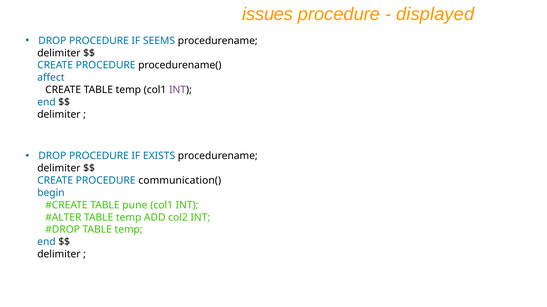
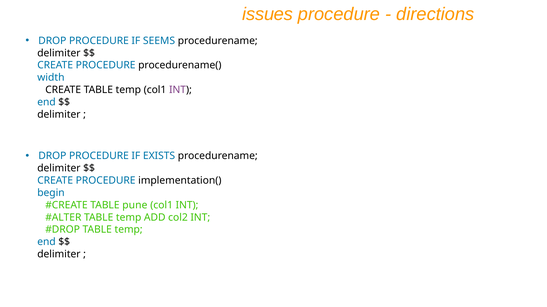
displayed: displayed -> directions (435, 14)
affect: affect -> width (51, 78)
communication(: communication( -> implementation( (180, 181)
